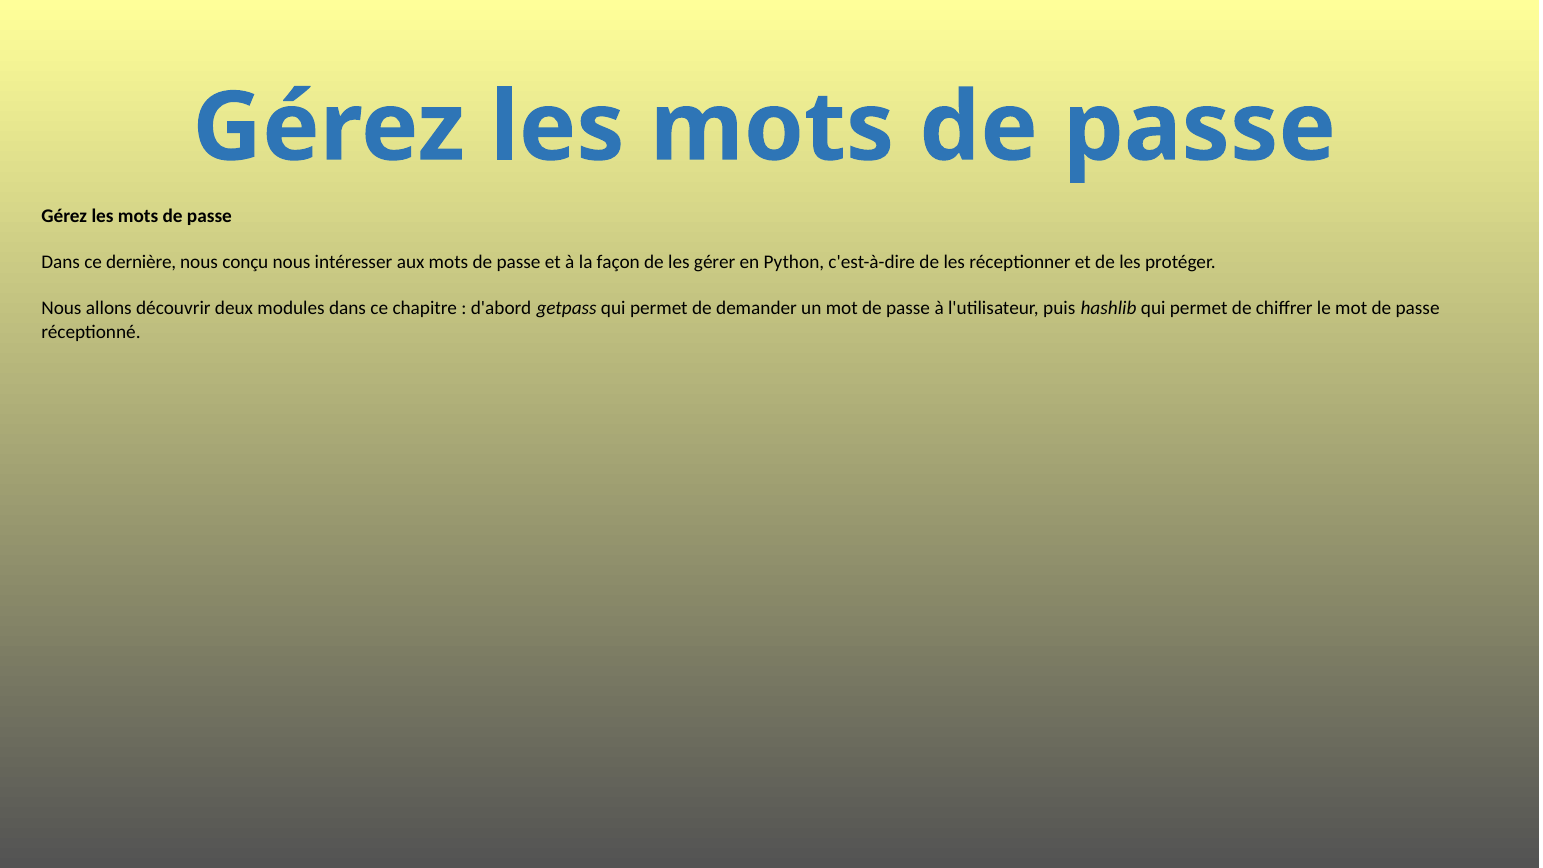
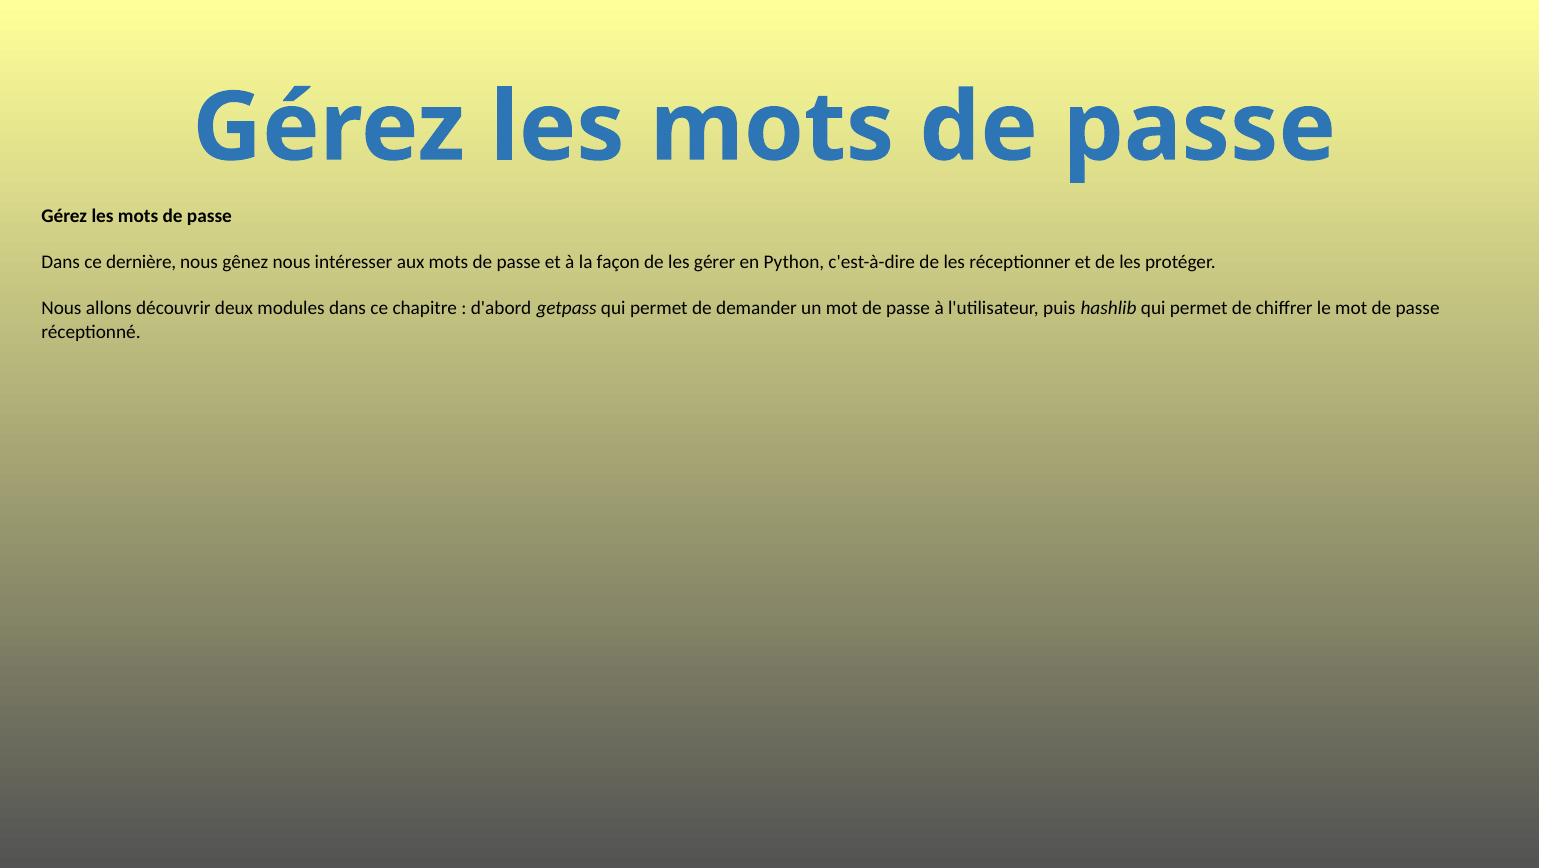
conçu: conçu -> gênez (245, 262)
